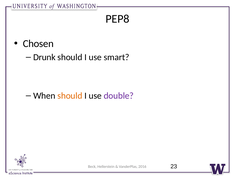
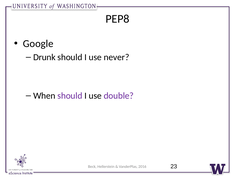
Chosen: Chosen -> Google (38, 43)
smart: smart -> never (116, 57)
should colour: orange -> purple (70, 95)
